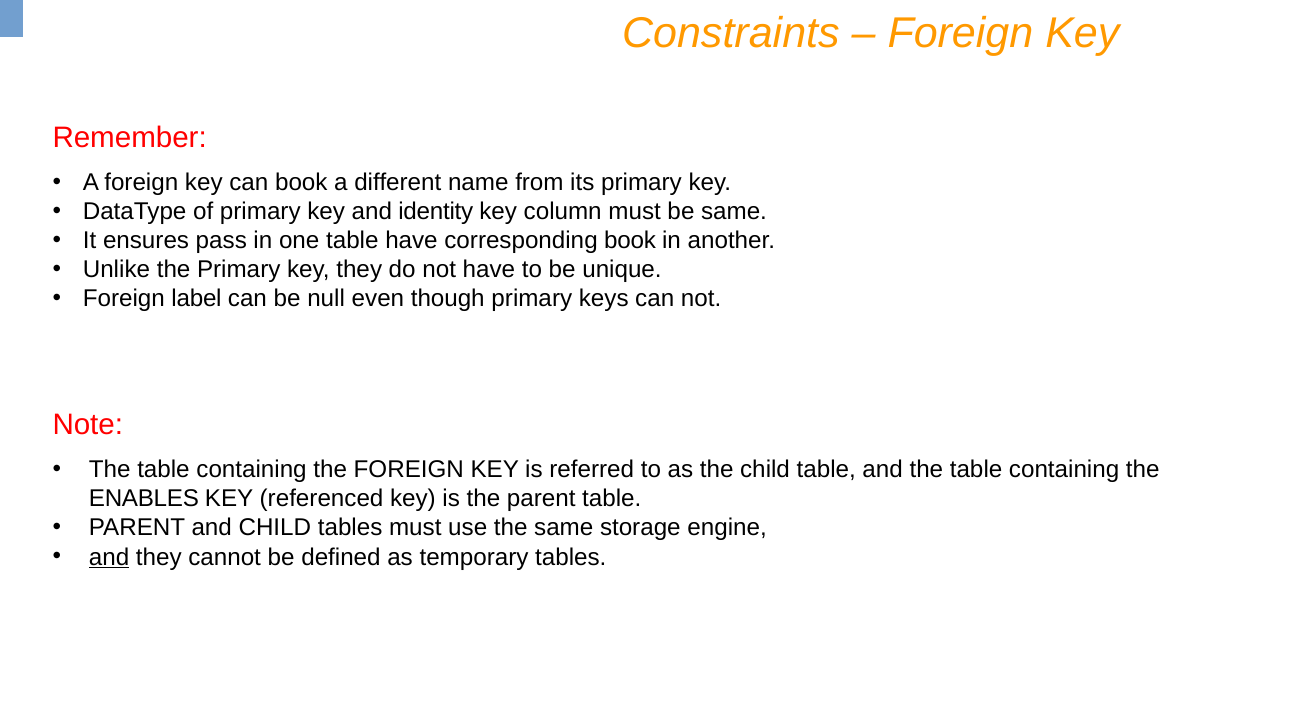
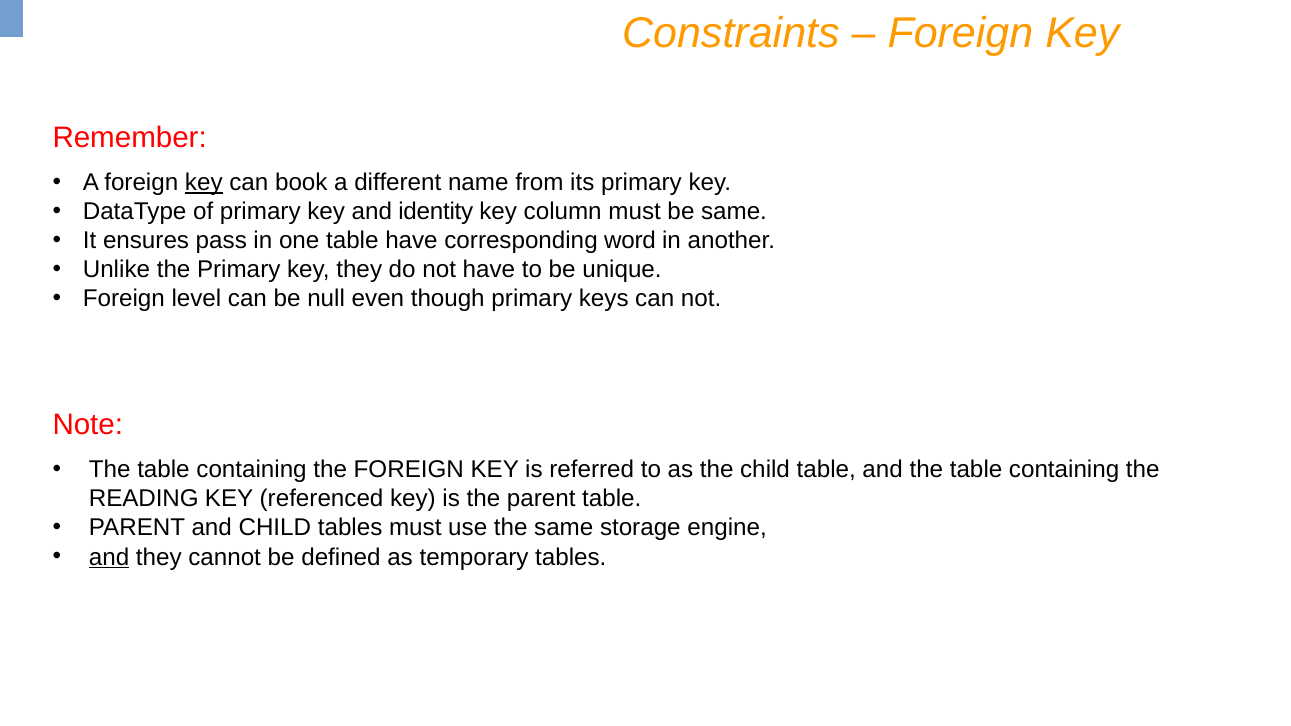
key underline: none -> present (204, 183)
corresponding book: book -> word (630, 241)
label: label -> level (196, 299)
ENABLES: ENABLES -> READING (144, 499)
